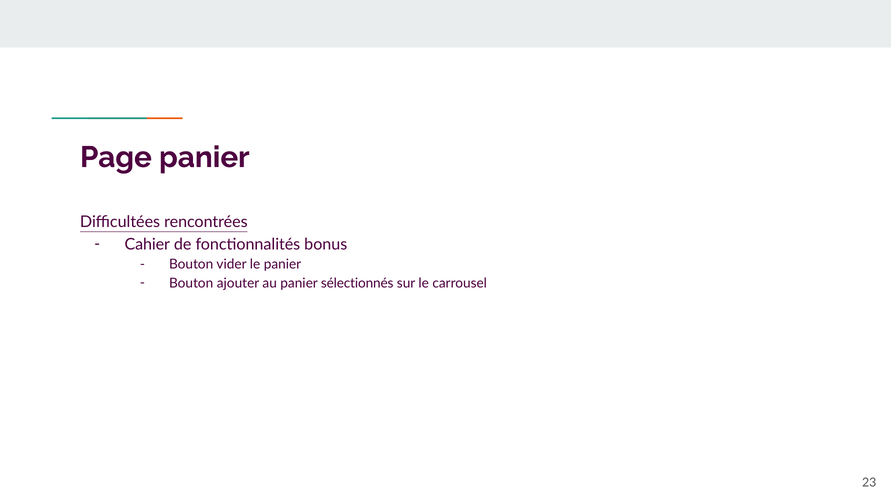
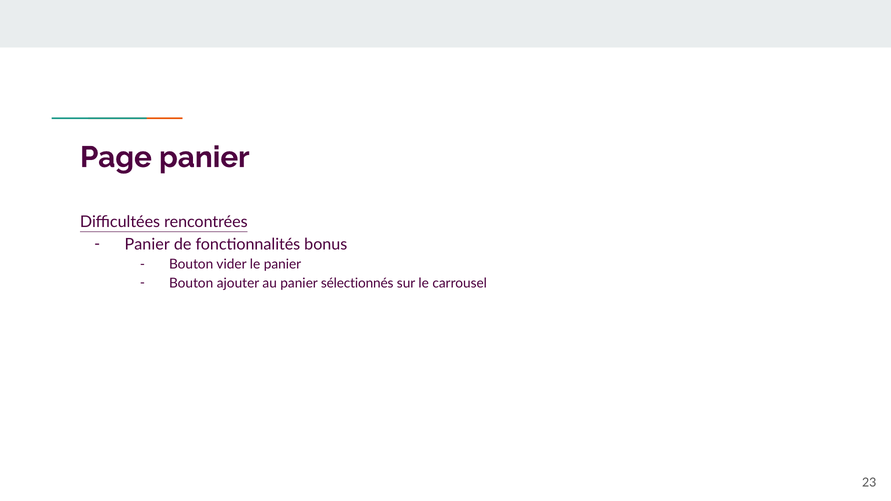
Cahier: Cahier -> Panier (147, 244)
